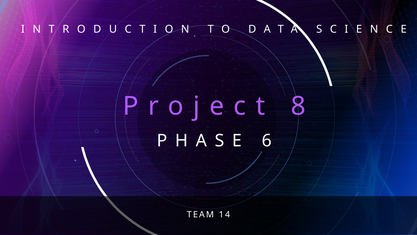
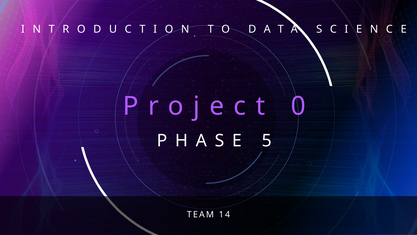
8: 8 -> 0 (298, 106)
6: 6 -> 5 (267, 141)
